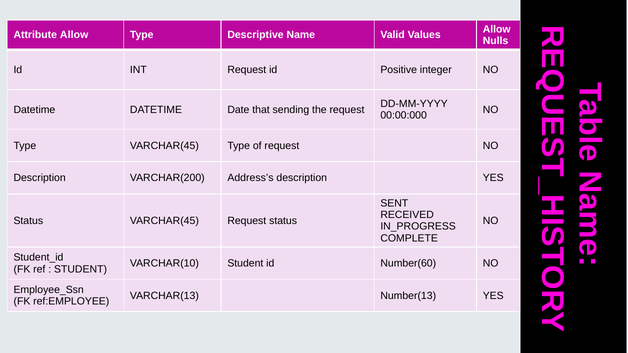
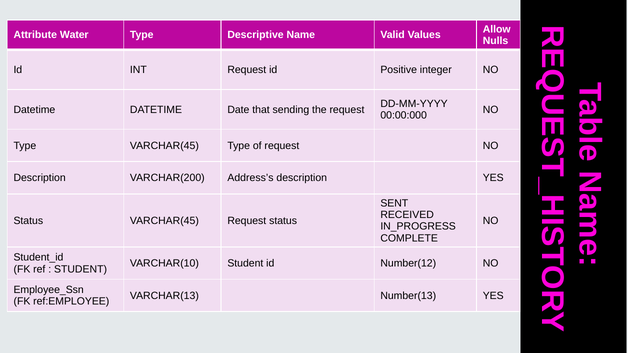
Attribute Allow: Allow -> Water (74, 35)
Number(60: Number(60 -> Number(12 (408, 264)
